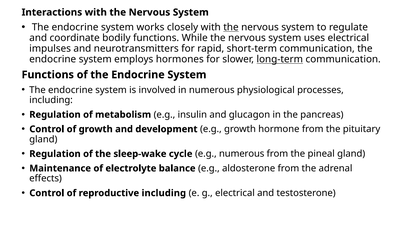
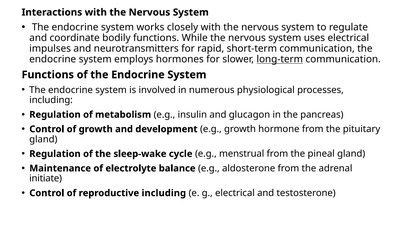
the underline: present -> none (231, 27)
e.g numerous: numerous -> menstrual (242, 154)
effects: effects -> initiate (46, 179)
